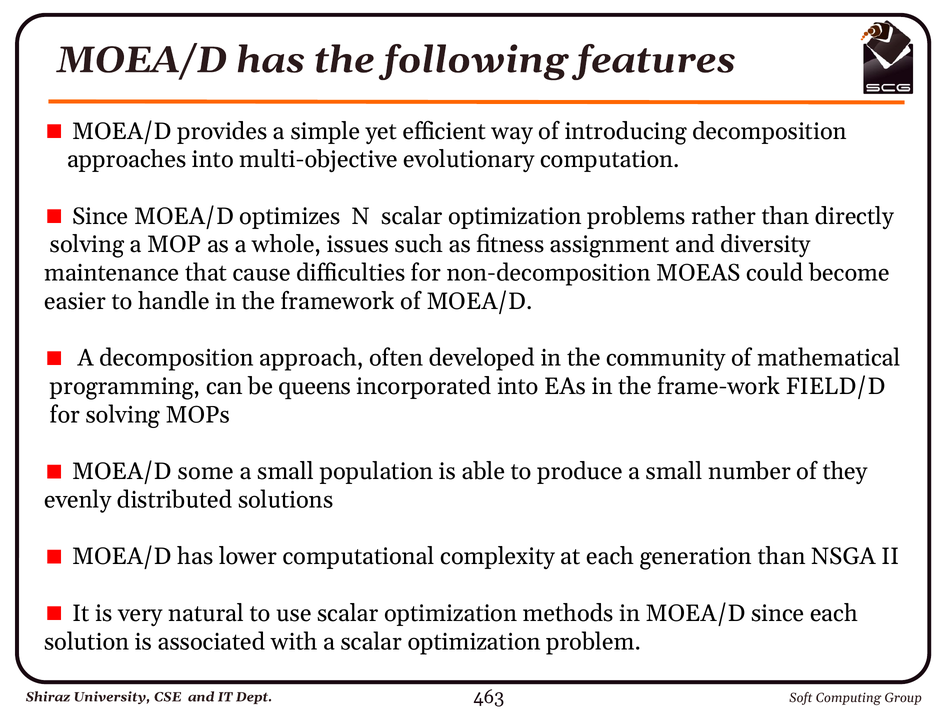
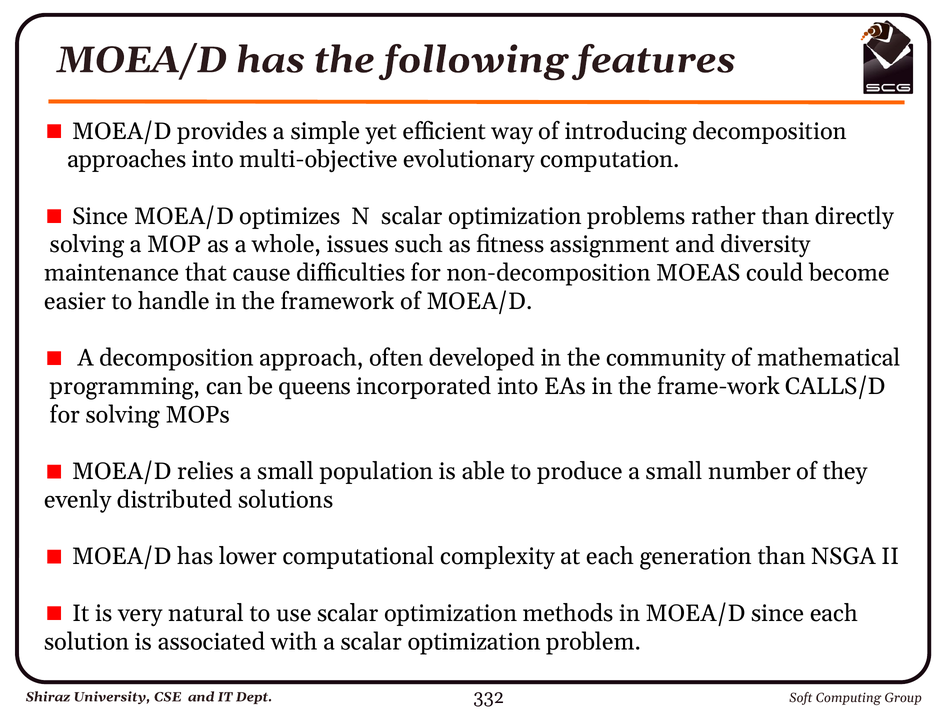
FIELD/D: FIELD/D -> CALLS/D (836, 387)
some: some -> relies (206, 472)
463: 463 -> 332 (489, 697)
